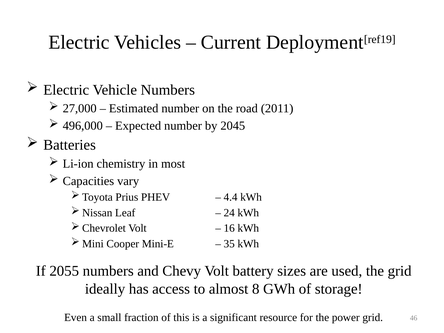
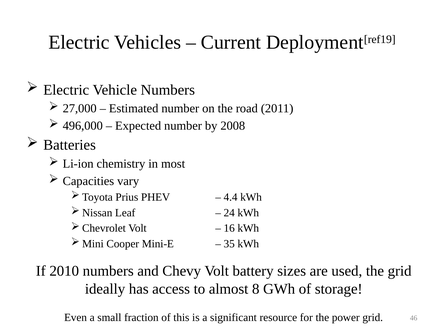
2045: 2045 -> 2008 (233, 126)
2055: 2055 -> 2010 (64, 271)
